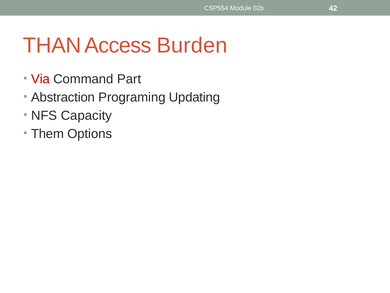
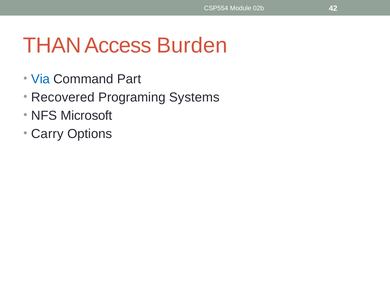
Via colour: red -> blue (41, 79)
Abstraction: Abstraction -> Recovered (63, 97)
Updating: Updating -> Systems (194, 97)
Capacity: Capacity -> Microsoft (86, 115)
Them: Them -> Carry (47, 133)
